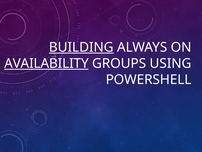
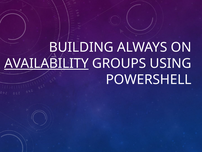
BUILDING underline: present -> none (81, 47)
